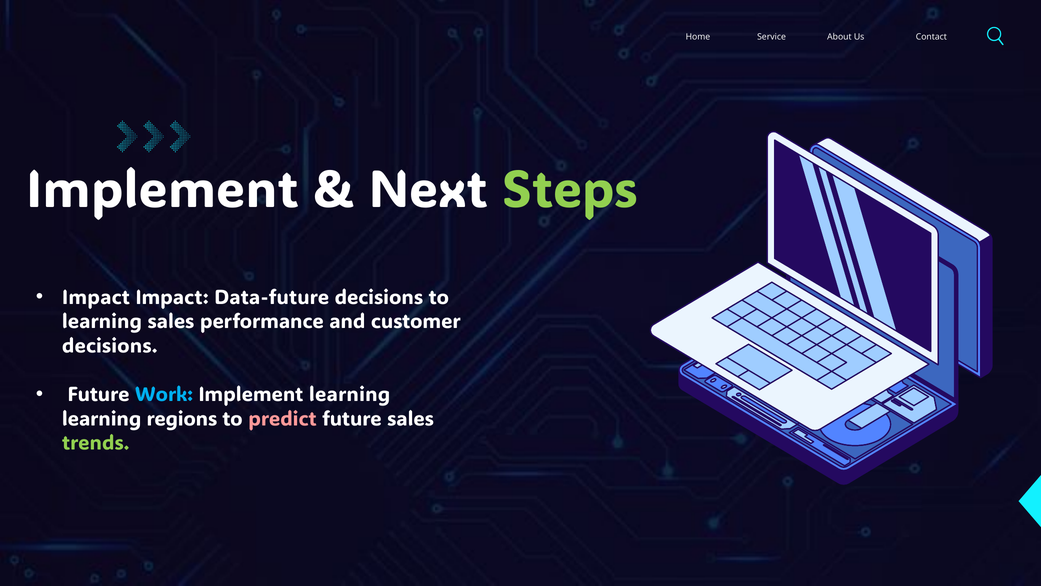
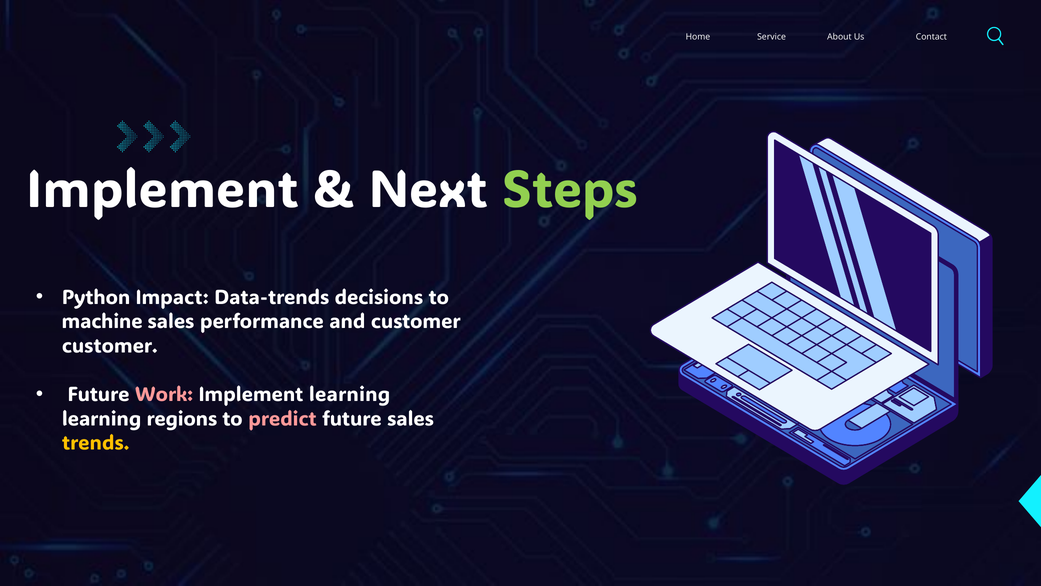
Impact: Impact -> Python (96, 297)
Data-future: Data-future -> Data-trends (272, 297)
learning: learning -> machine (102, 321)
decisions: decisions -> customer (110, 346)
Work colour: light blue -> pink (164, 394)
trends colour: light green -> yellow (96, 443)
